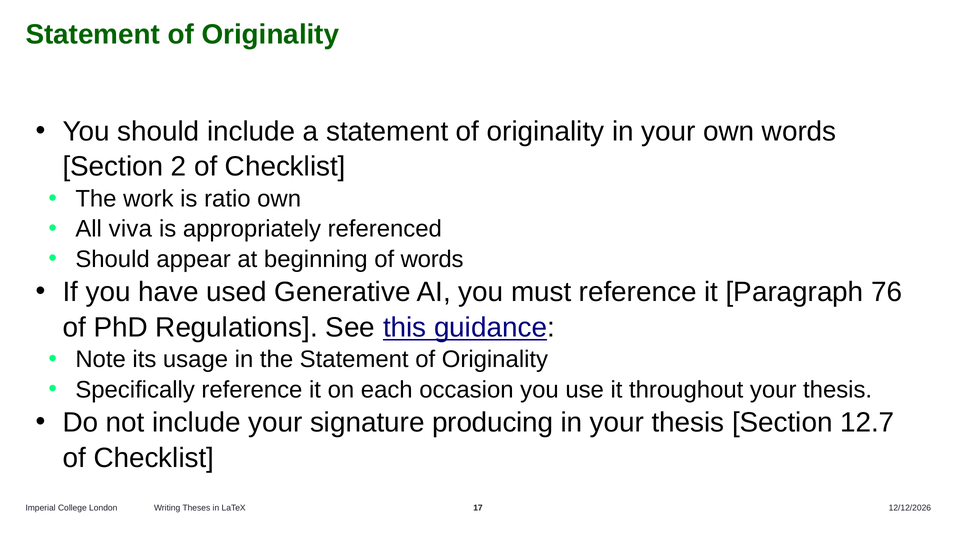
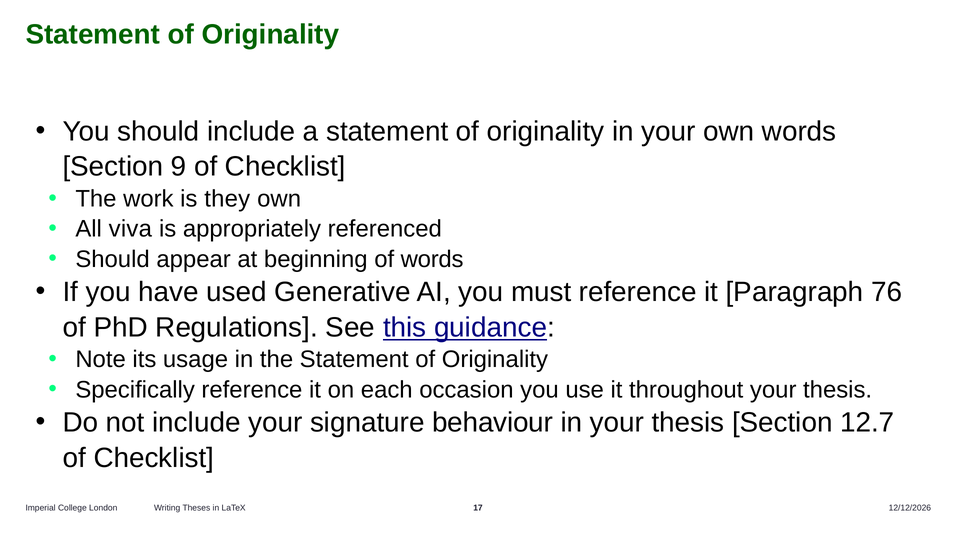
2: 2 -> 9 (179, 167)
ratio: ratio -> they (227, 199)
producing: producing -> behaviour (493, 423)
